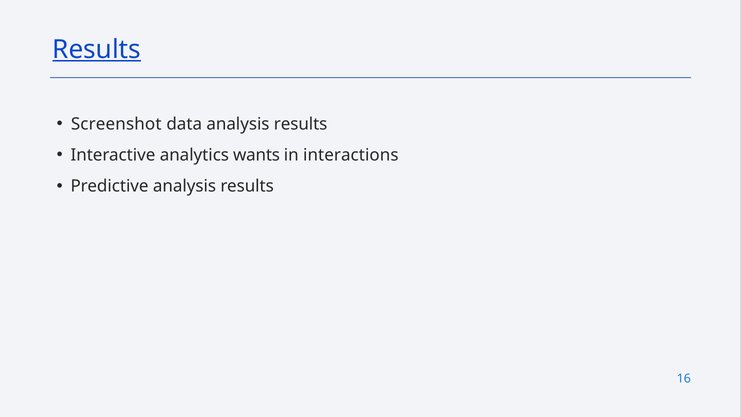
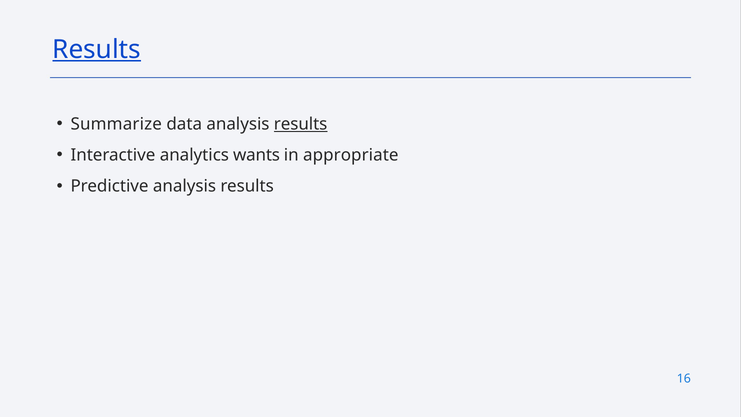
Screenshot: Screenshot -> Summarize (116, 124)
results underline: none -> present (301, 124)
interactions: interactions -> appropriate (351, 155)
